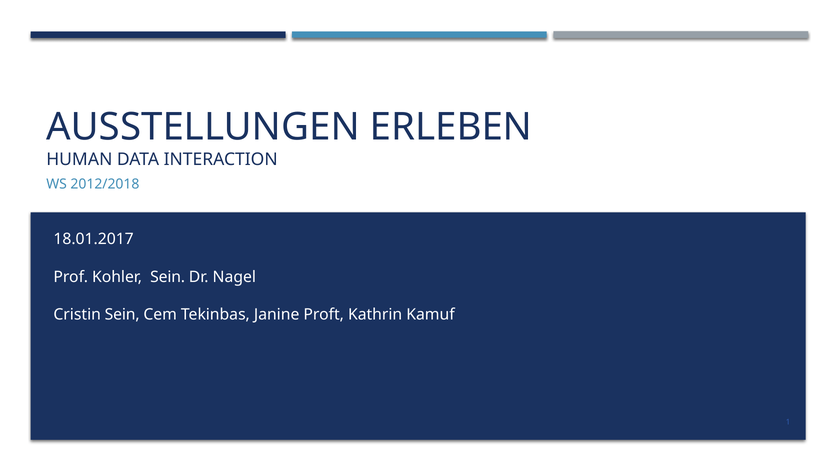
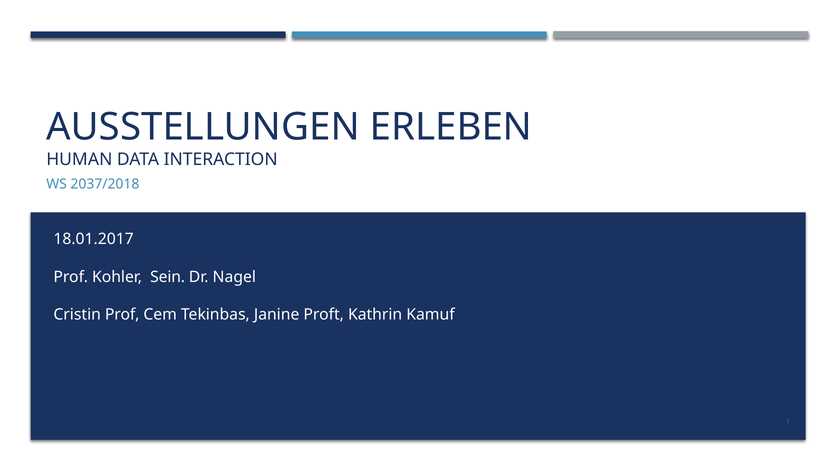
2012/2018: 2012/2018 -> 2037/2018 (105, 184)
Cristin Sein: Sein -> Prof (122, 315)
